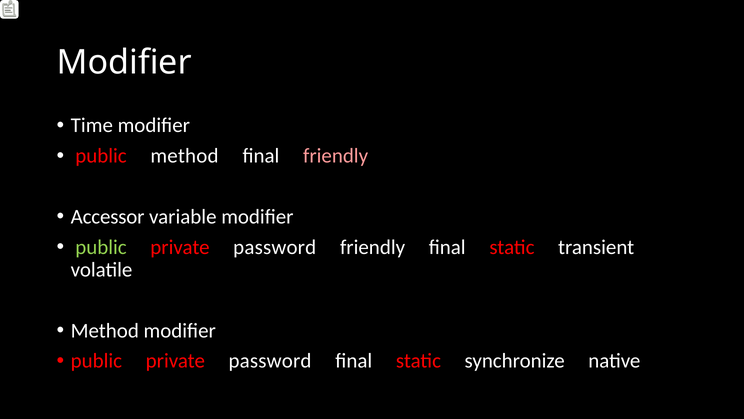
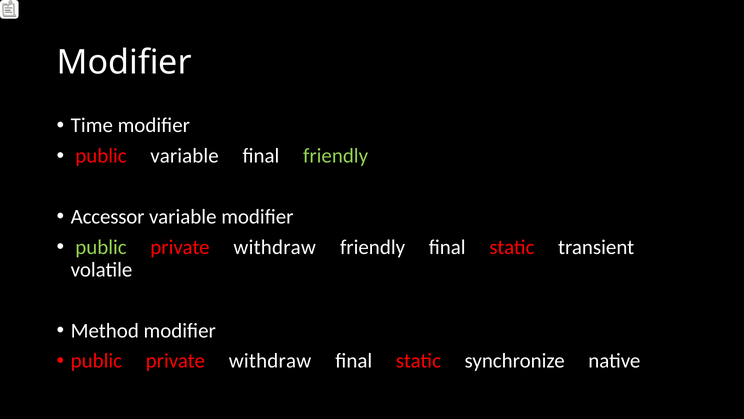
public method: method -> variable (185, 156)
friendly colour: pink -> light green (336, 156)
password: password -> withdraw (275, 247)
password: password -> withdraw (270, 361)
